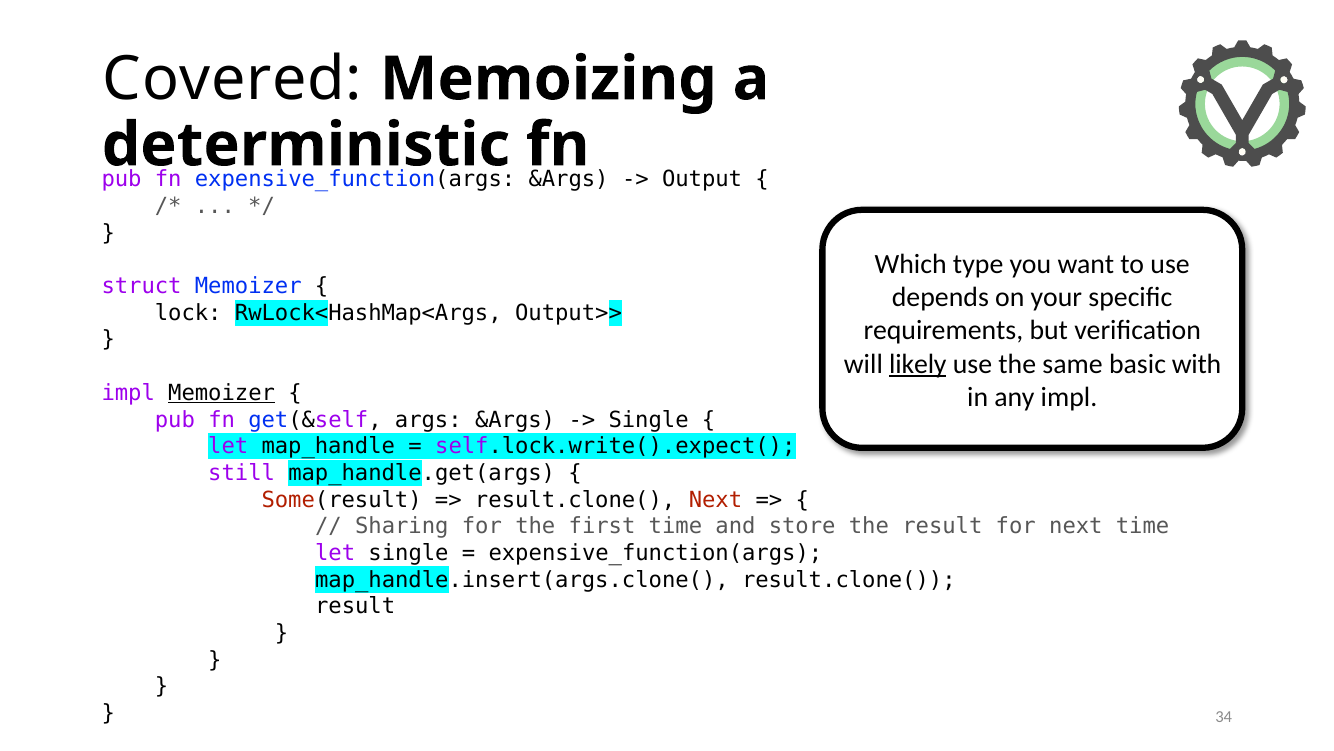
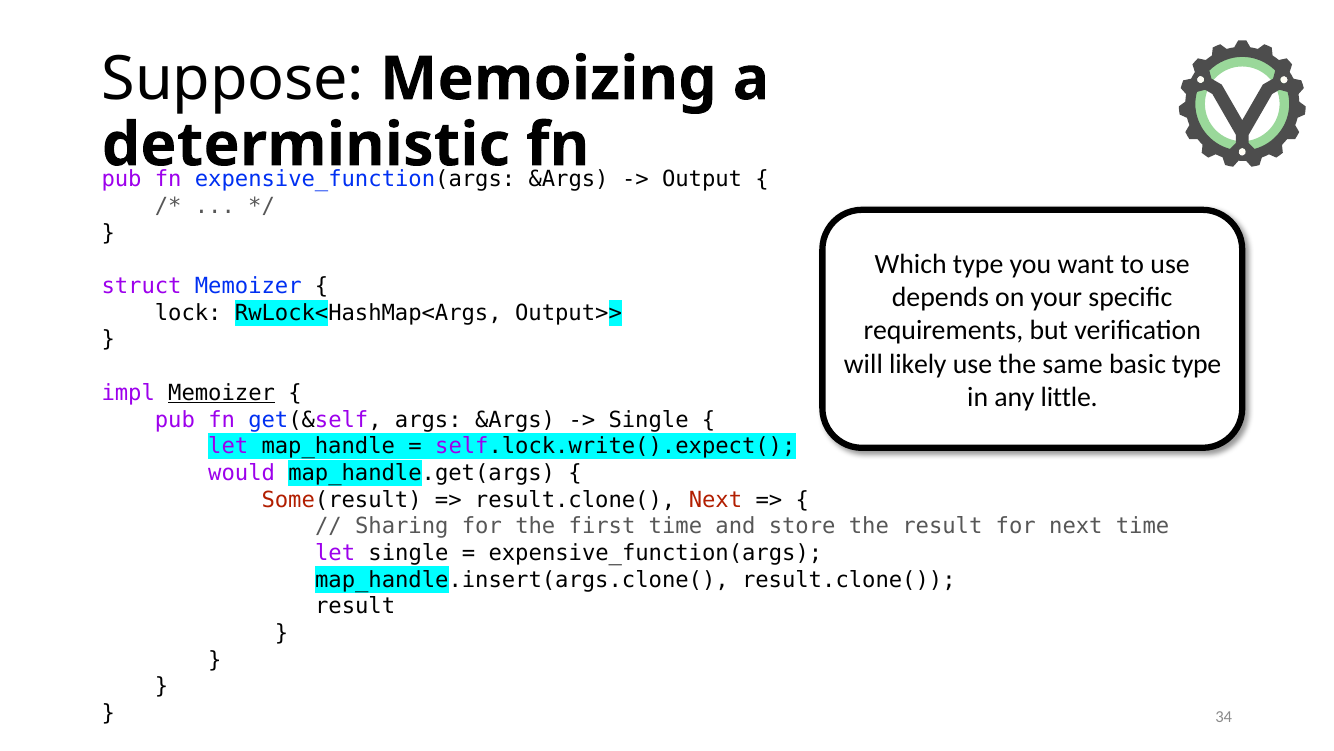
Covered: Covered -> Suppose (233, 79)
likely underline: present -> none (918, 364)
basic with: with -> type (1196, 364)
any impl: impl -> little (1069, 397)
still: still -> would (242, 473)
